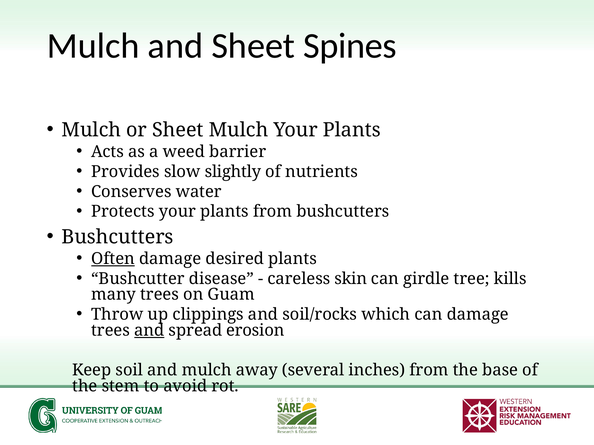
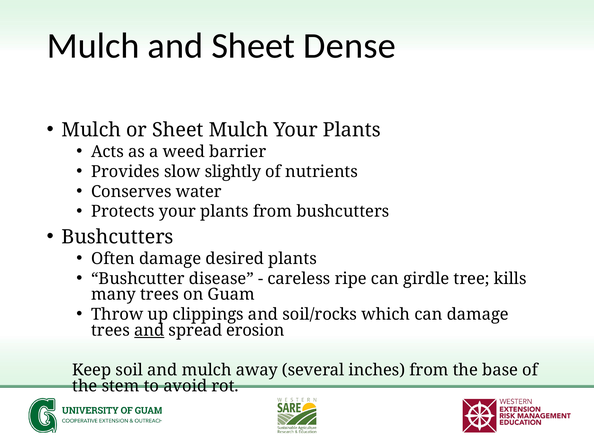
Spines: Spines -> Dense (350, 46)
Often underline: present -> none (113, 259)
skin: skin -> ripe (351, 279)
